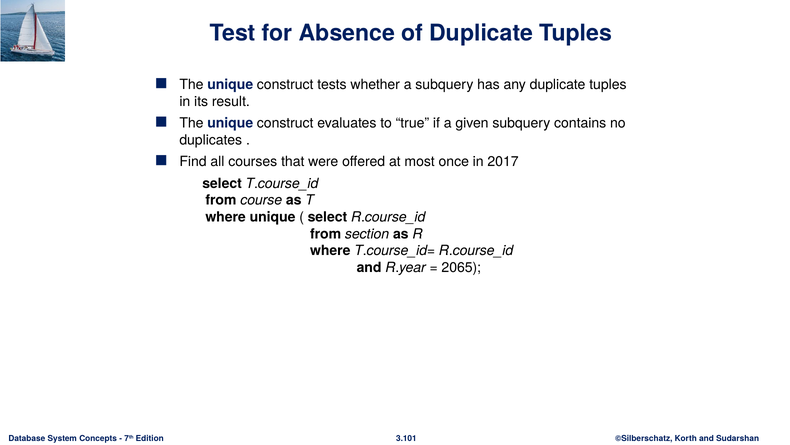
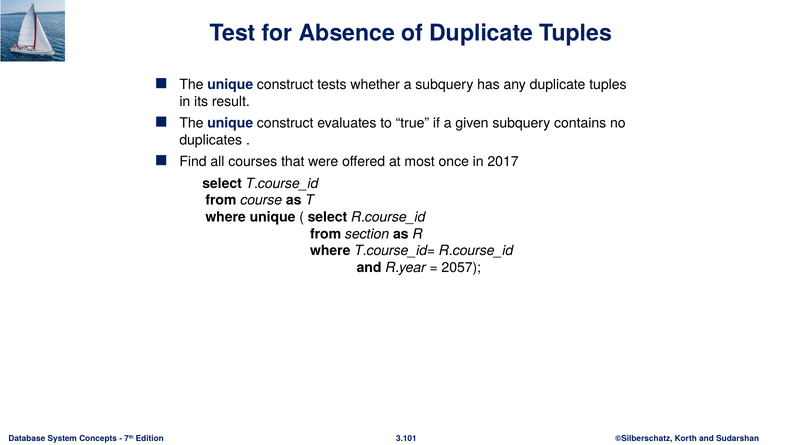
2065: 2065 -> 2057 (461, 267)
